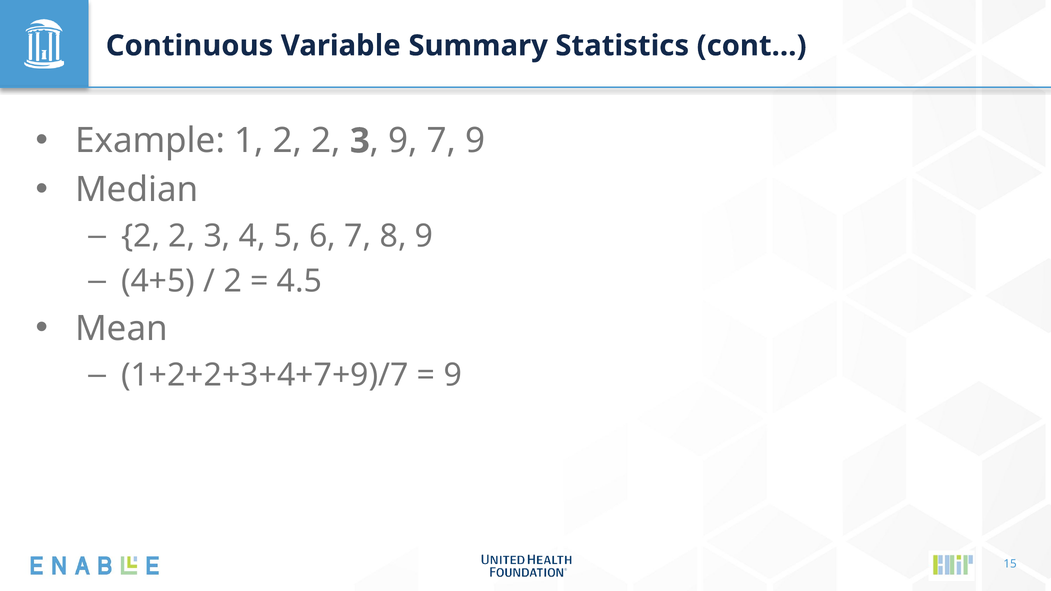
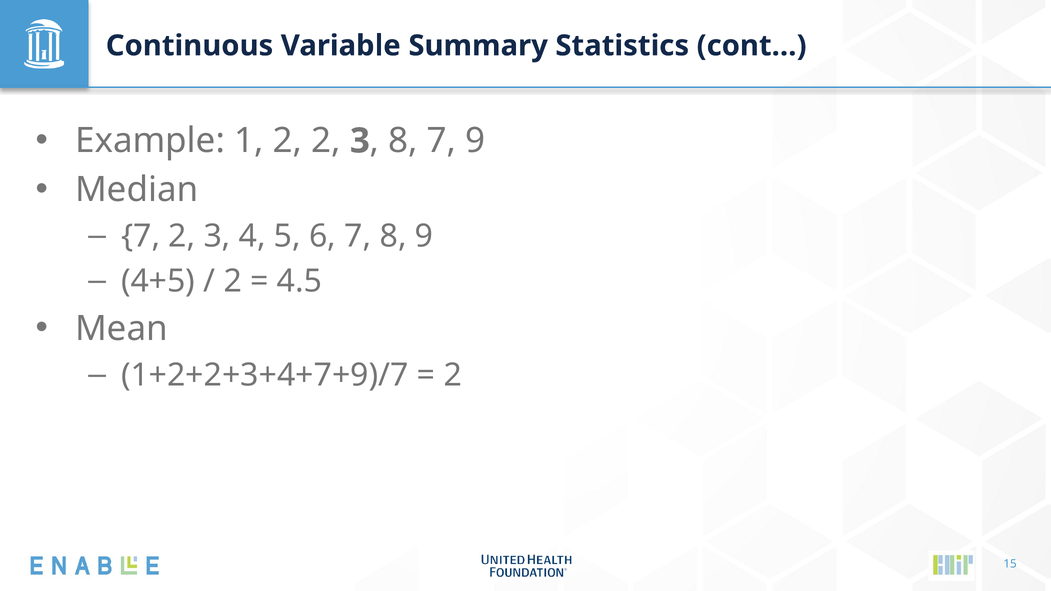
9: 9 -> 8 (403, 141)
2: 2 -> 7 (141, 236)
9: 9 -> 2 (453, 375)
